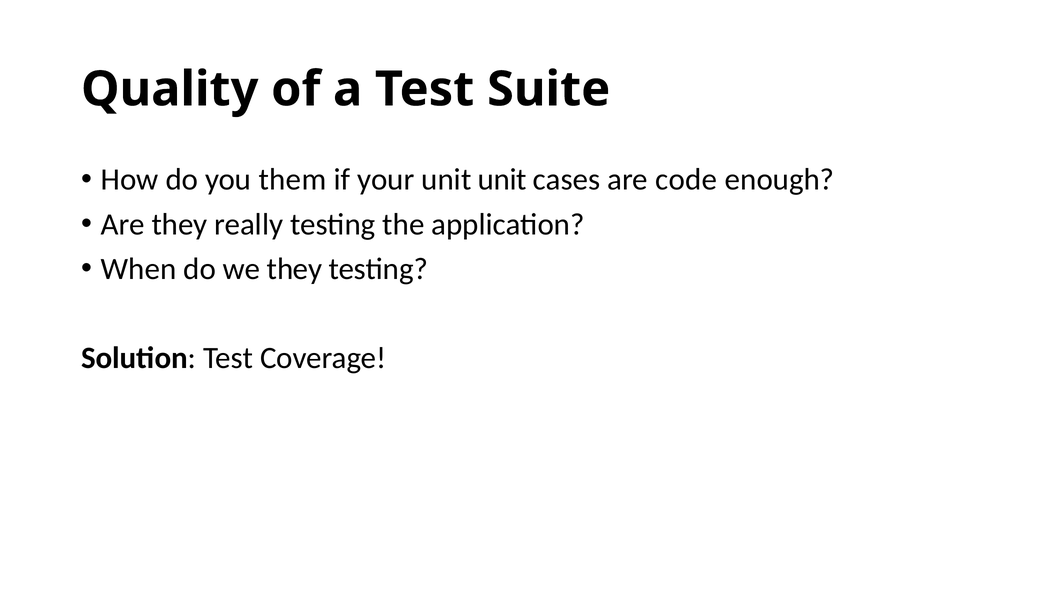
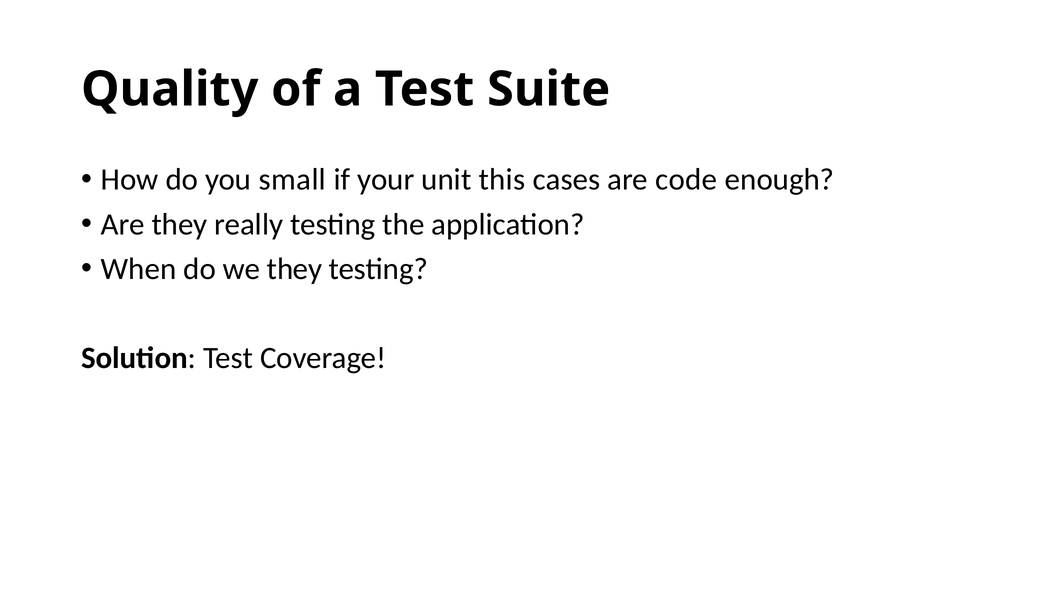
them: them -> small (292, 180)
unit unit: unit -> this (502, 180)
